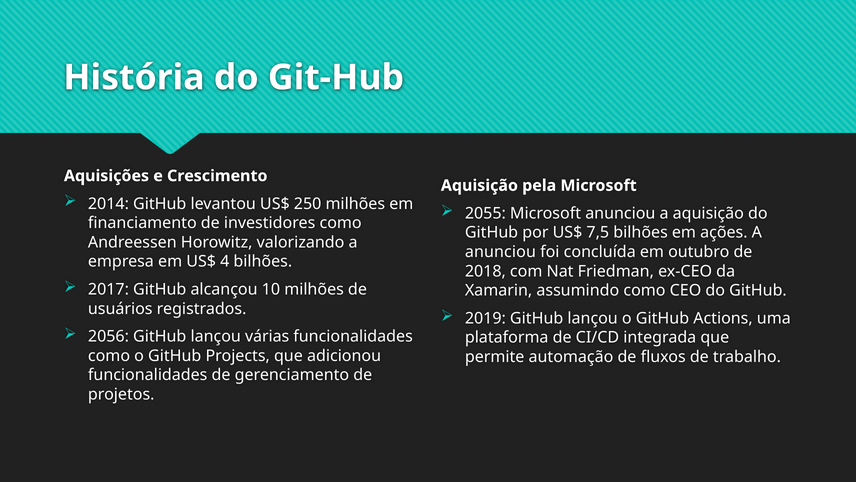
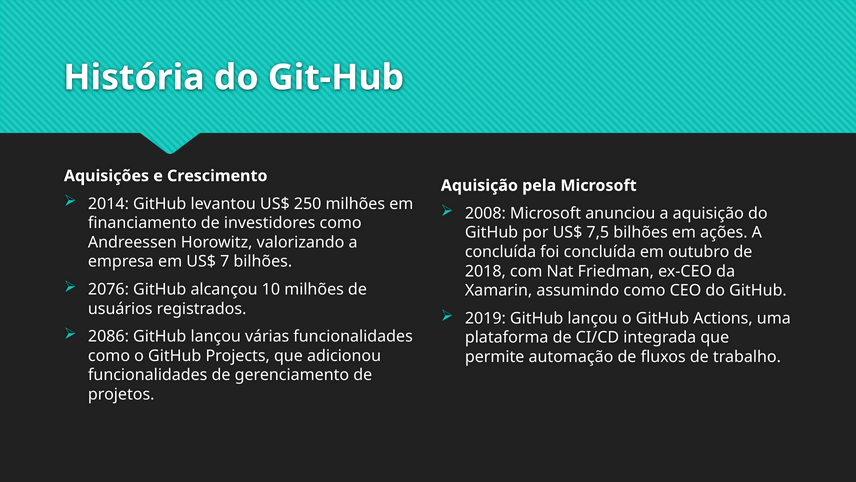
2055: 2055 -> 2008 (485, 213)
anunciou: anunciou -> concluída (501, 252)
4: 4 -> 7 (225, 261)
2017: 2017 -> 2076 (108, 289)
2056: 2056 -> 2086 (108, 336)
